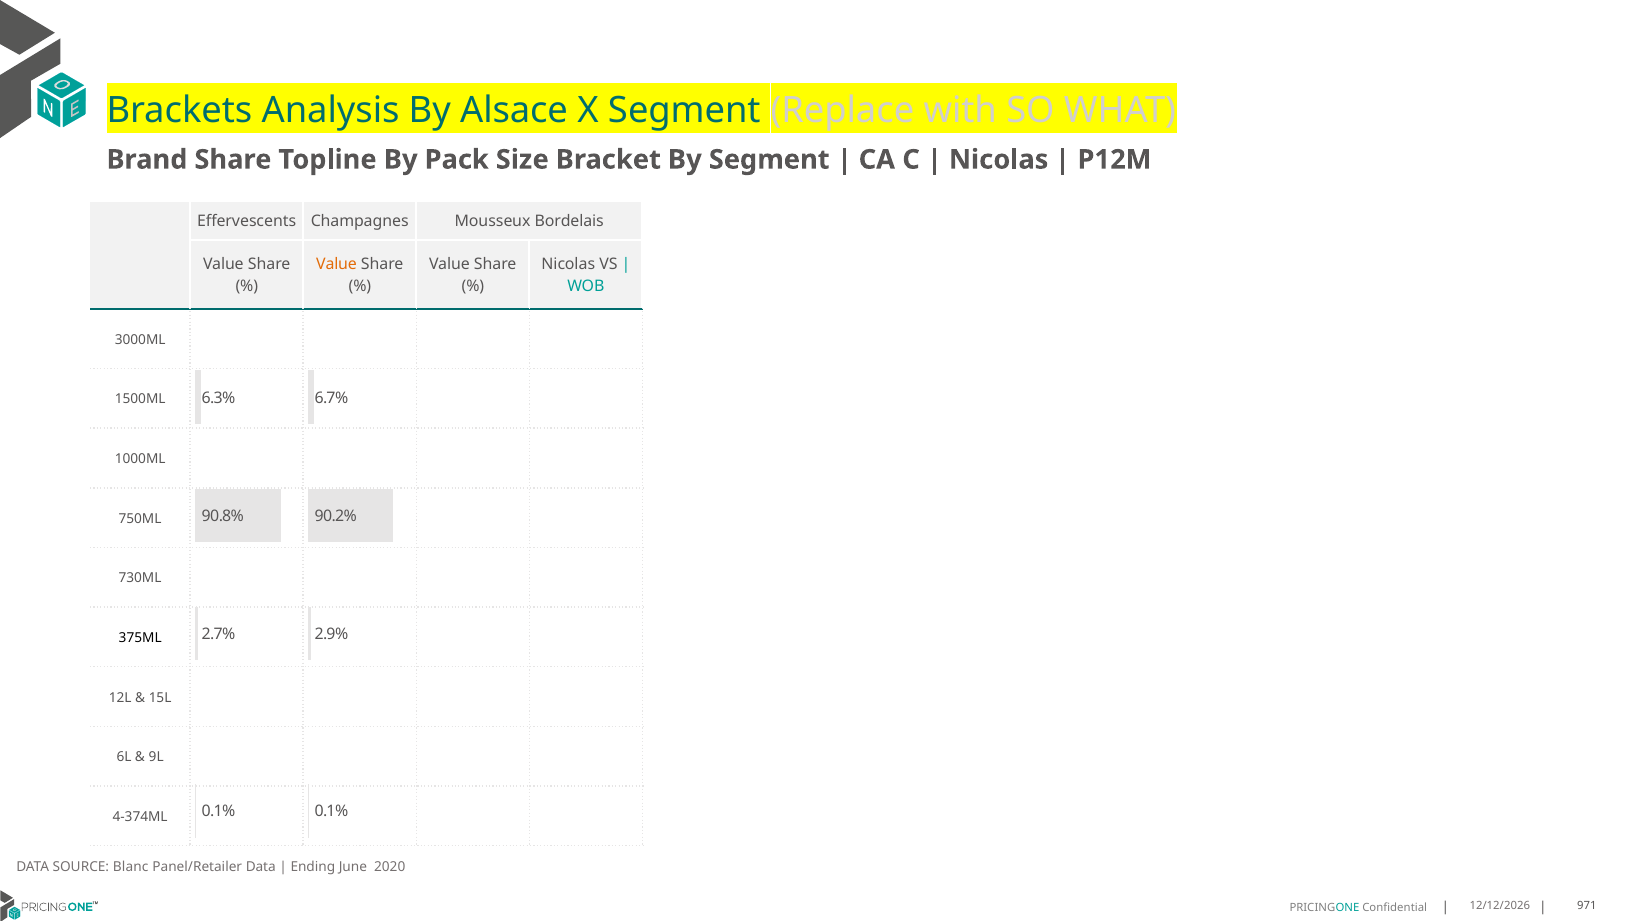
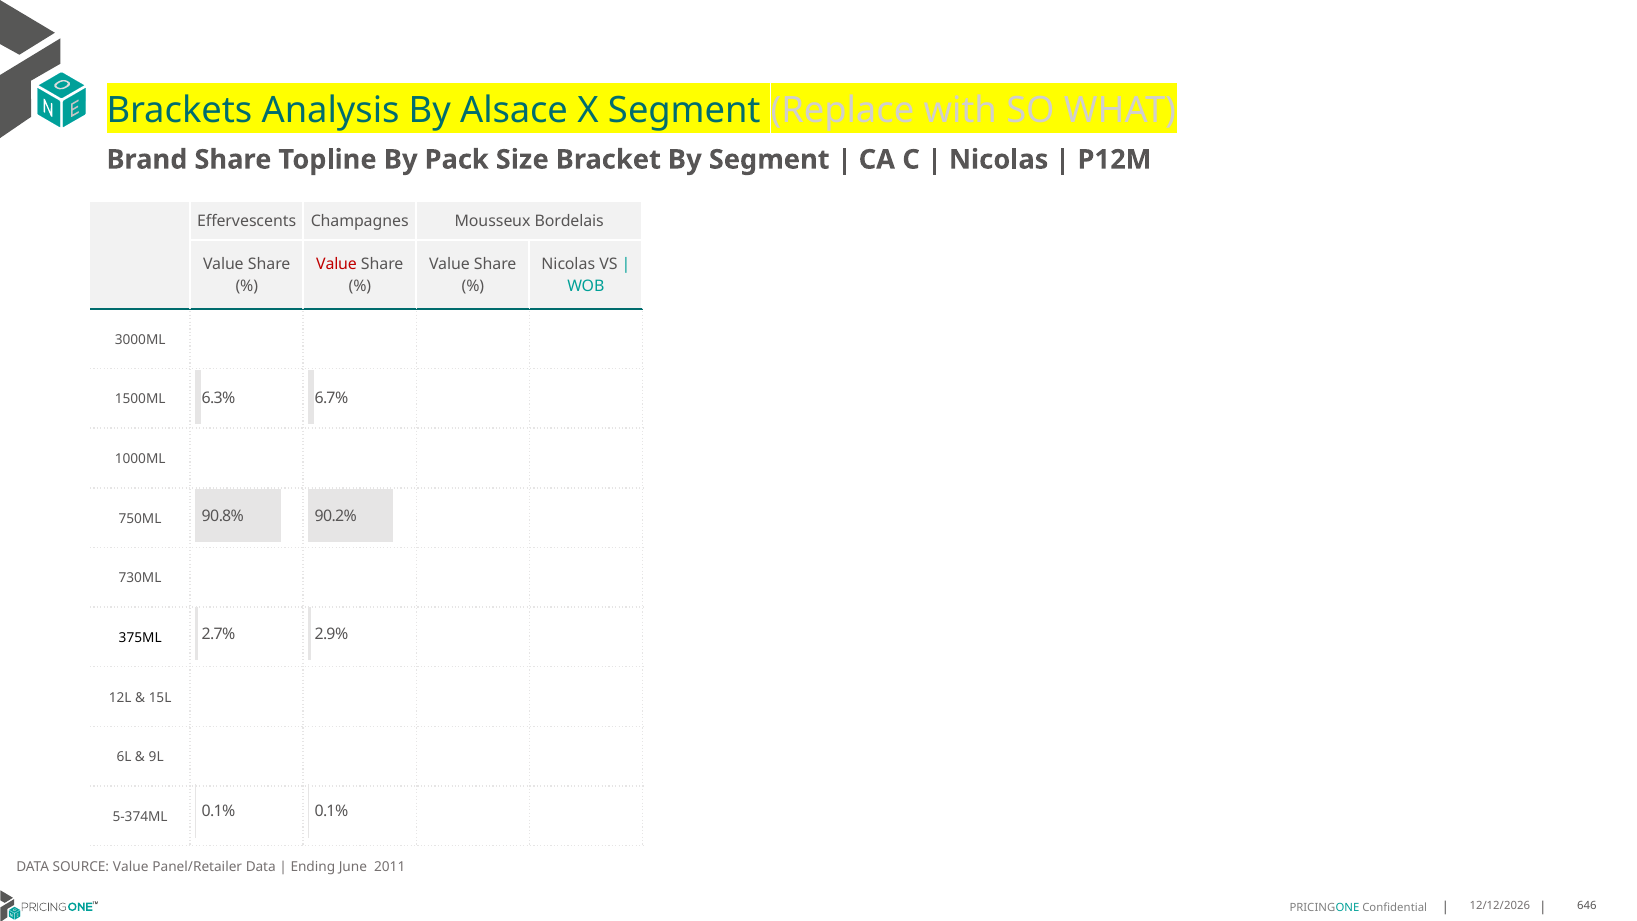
Value colour: orange -> red (336, 265)
4-374ML: 4-374ML -> 5-374ML (140, 817)
SOURCE Blanc: Blanc -> Value (131, 867)
2020: 2020 -> 2011 (390, 867)
971: 971 -> 646 (1587, 905)
